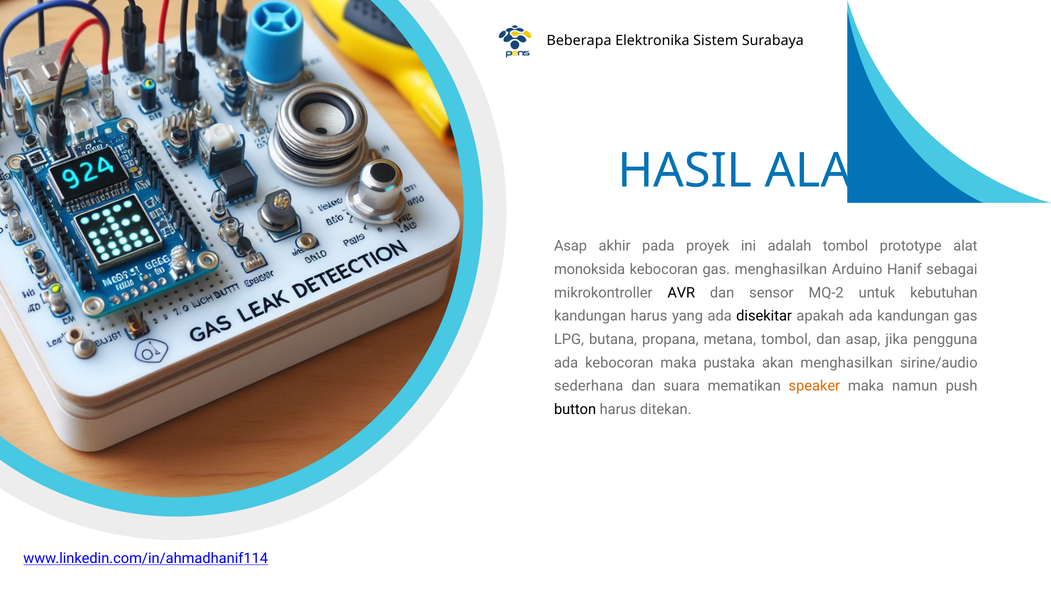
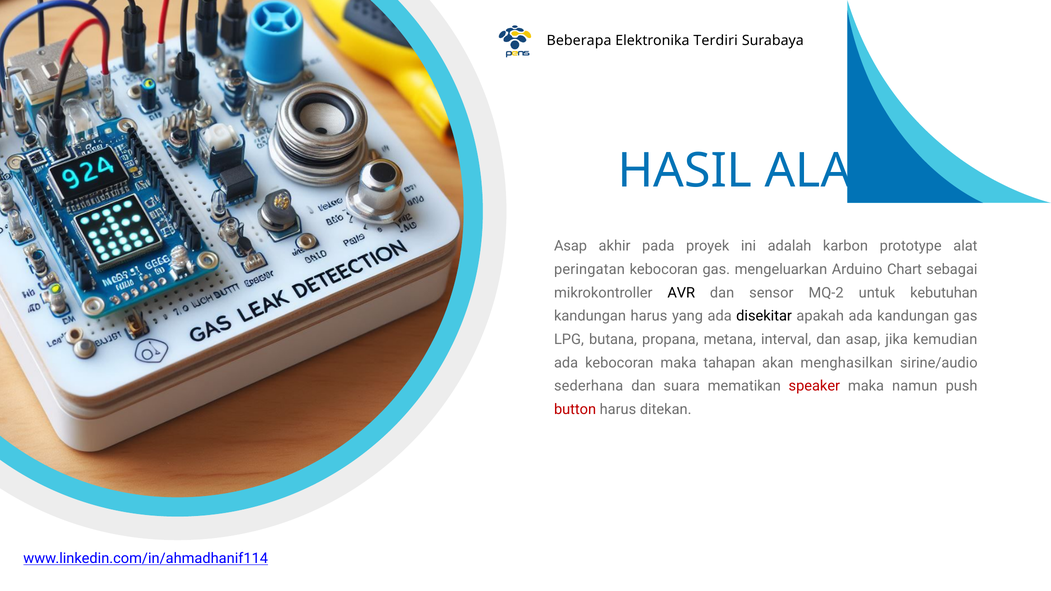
Sistem: Sistem -> Terdiri (716, 40)
adalah tombol: tombol -> karbon (845, 246)
monoksida: monoksida -> peringatan (589, 269)
gas menghasilkan: menghasilkan -> mengeluarkan (781, 269)
Hanif: Hanif -> Chart (904, 269)
metana tombol: tombol -> interval (786, 340)
pengguna: pengguna -> kemudian (945, 340)
pustaka: pustaka -> tahapan (729, 363)
speaker colour: orange -> red (814, 386)
button colour: black -> red (575, 410)
